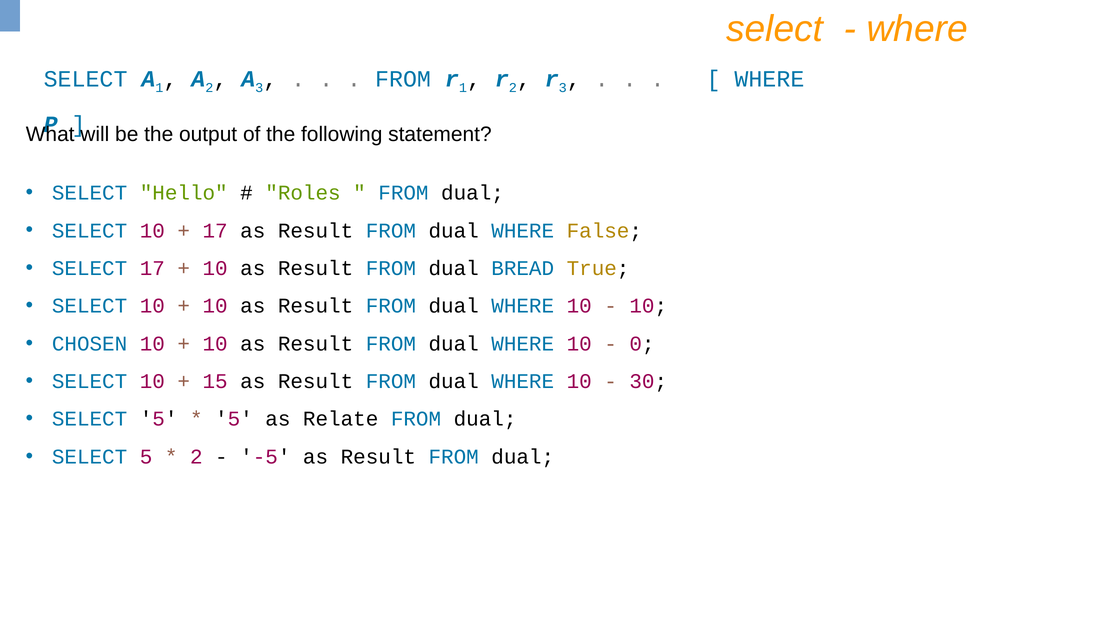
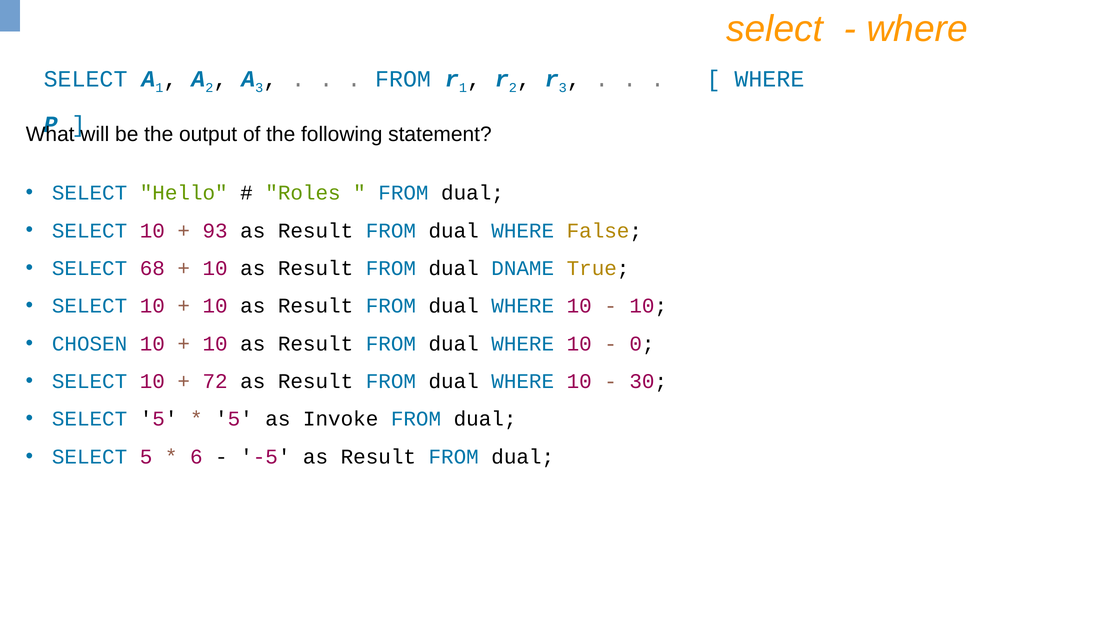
17: 17 -> 93 (215, 231)
SELECT 17: 17 -> 68 (152, 268)
BREAD: BREAD -> DNAME (523, 268)
15: 15 -> 72 (215, 381)
Relate: Relate -> Invoke (341, 419)
2: 2 -> 6 (196, 457)
